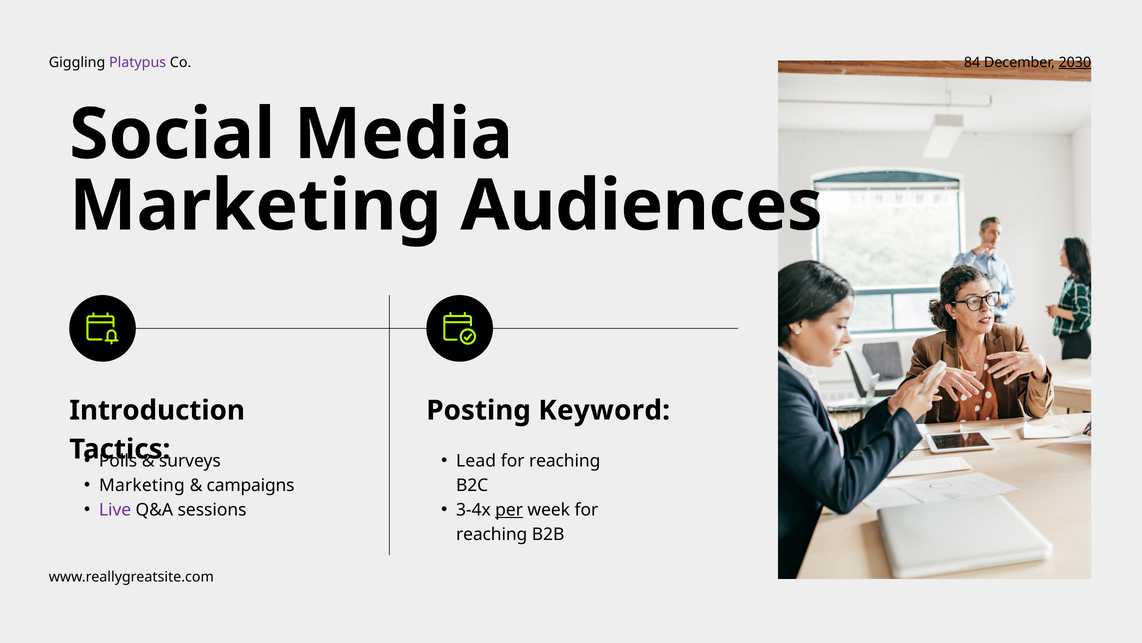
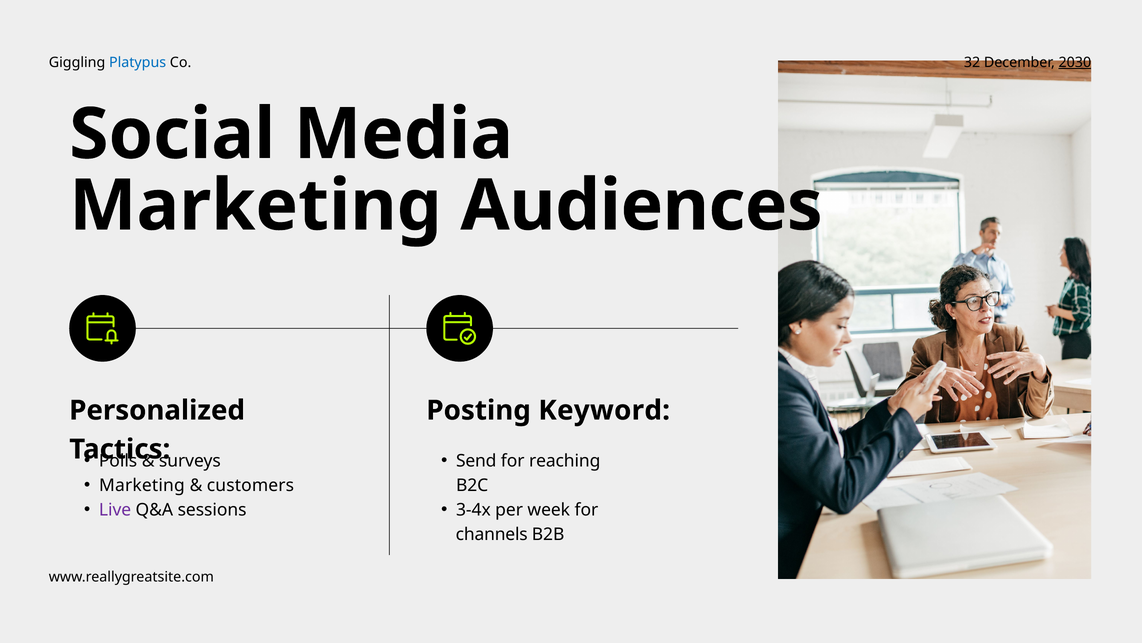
Platypus colour: purple -> blue (138, 62)
84: 84 -> 32 (972, 62)
Introduction: Introduction -> Personalized (157, 410)
Lead: Lead -> Send (476, 461)
campaigns: campaigns -> customers (250, 485)
per underline: present -> none (509, 510)
reaching: reaching -> channels (492, 534)
